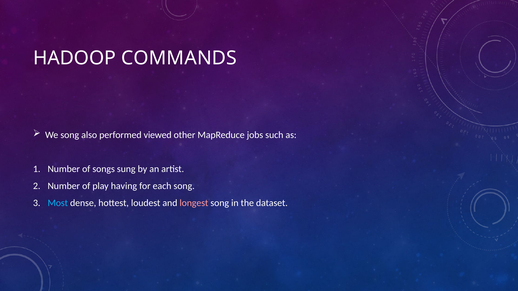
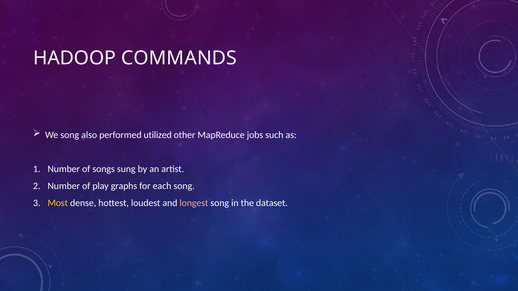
viewed: viewed -> utilized (158, 135)
having: having -> graphs (124, 186)
Most colour: light blue -> yellow (58, 203)
